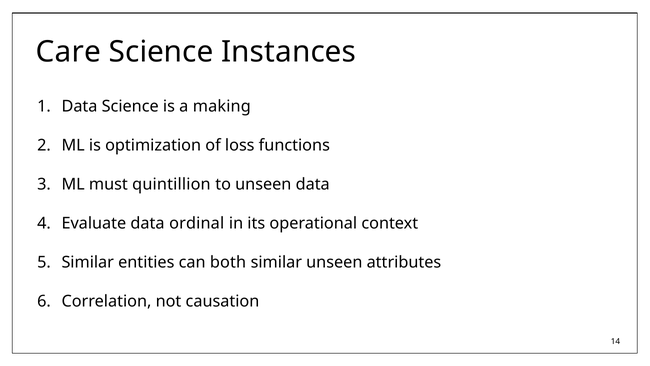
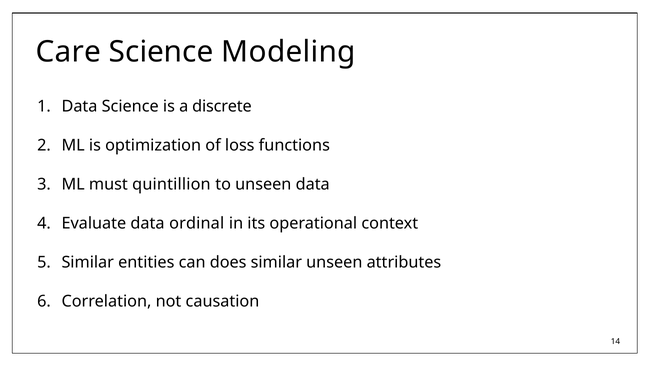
Instances: Instances -> Modeling (289, 52)
making: making -> discrete (222, 106)
both: both -> does (228, 262)
